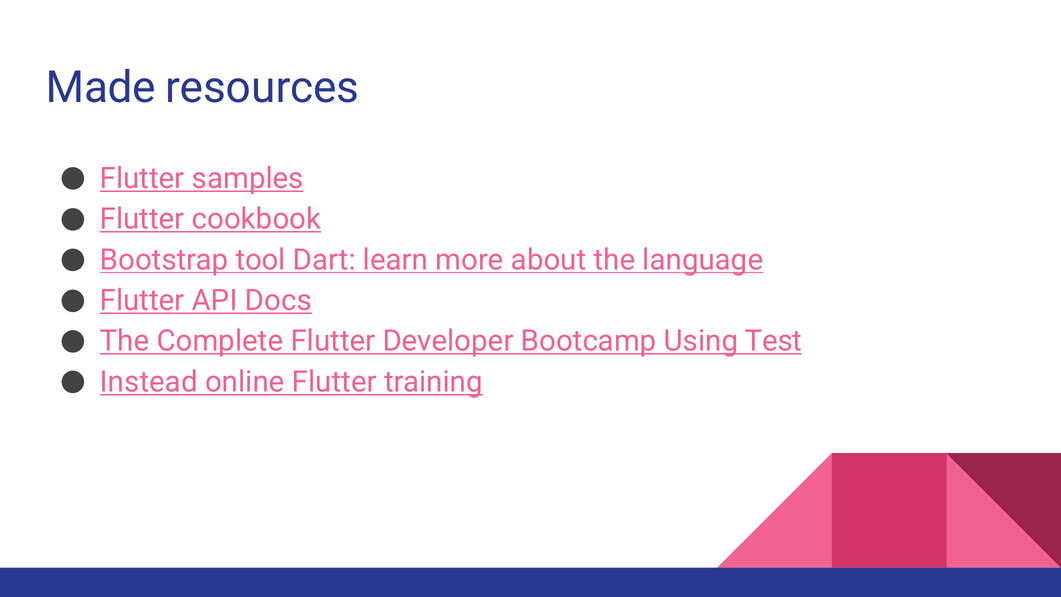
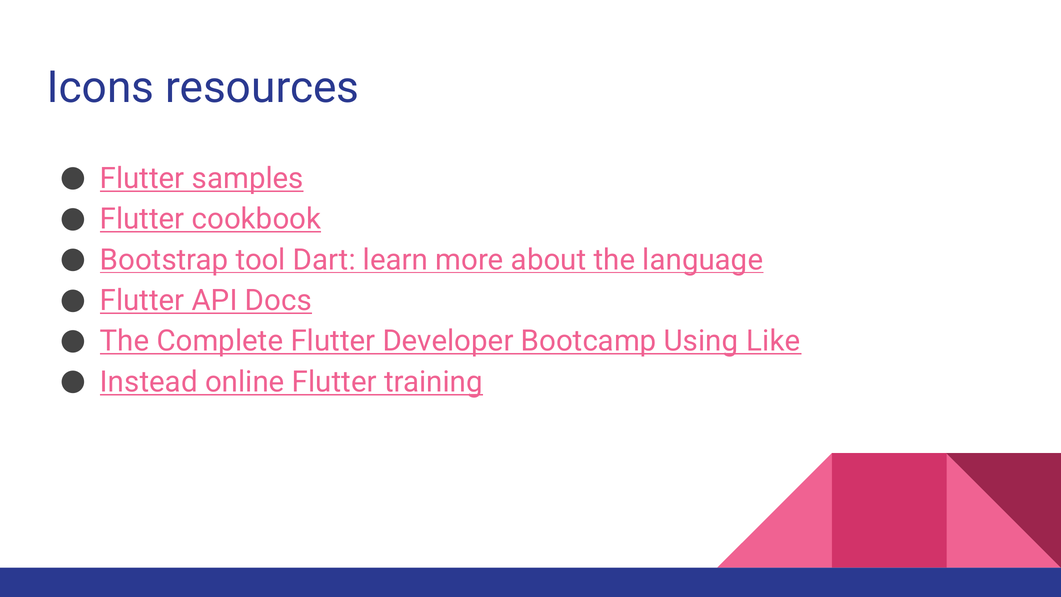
Made: Made -> Icons (101, 88)
Test: Test -> Like (773, 341)
